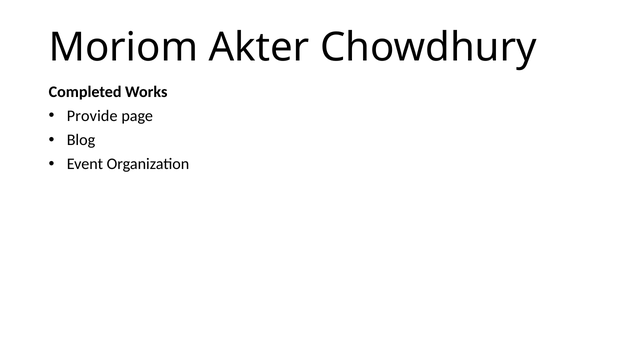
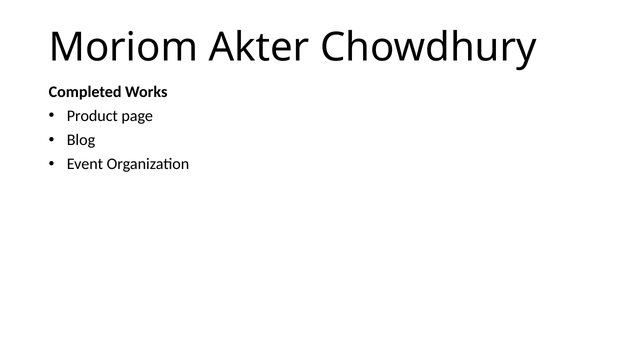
Provide: Provide -> Product (92, 116)
